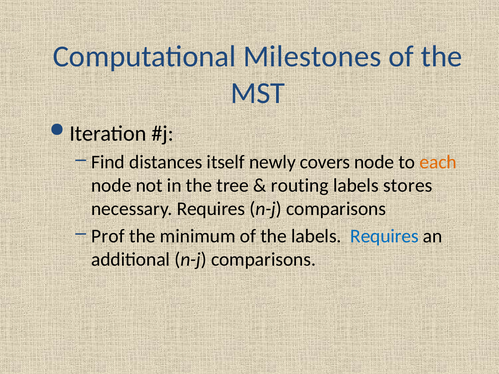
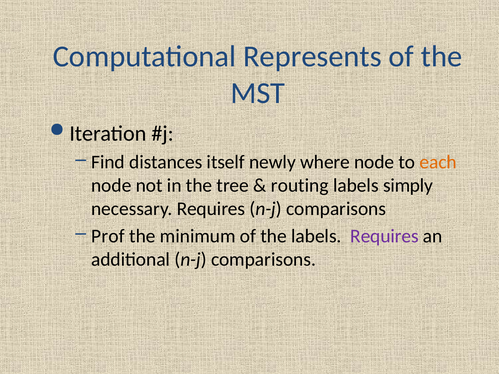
Milestones: Milestones -> Represents (312, 57)
covers: covers -> where (325, 162)
stores: stores -> simply (408, 186)
Requires colour: blue -> purple (384, 236)
